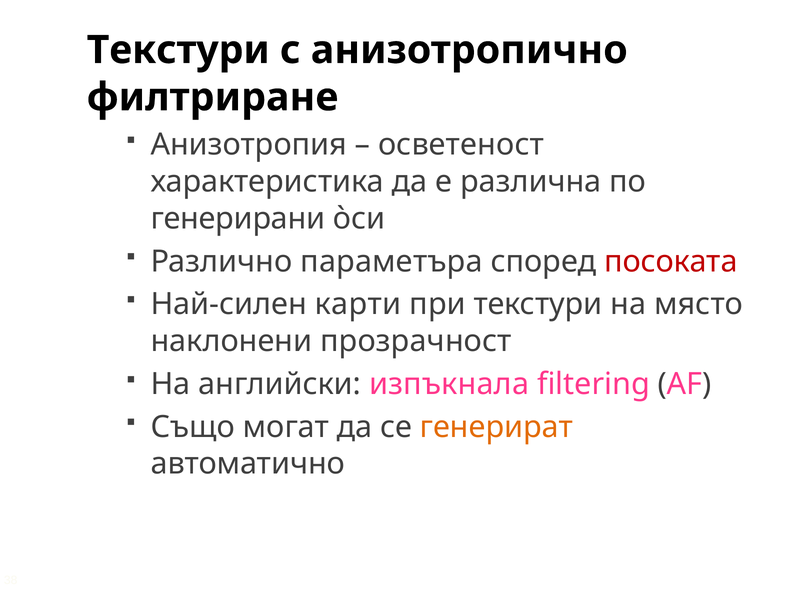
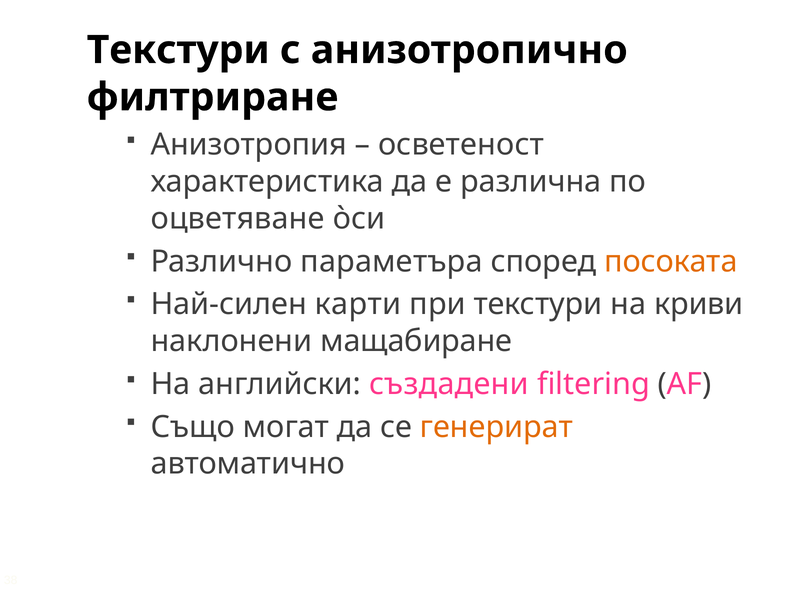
генерирани: генерирани -> оцветяване (238, 218)
посоката colour: red -> orange (671, 261)
място: място -> криви (699, 304)
прозрачност: прозрачност -> мащабиране (416, 341)
изпъкнала: изпъкнала -> създадени (449, 384)
